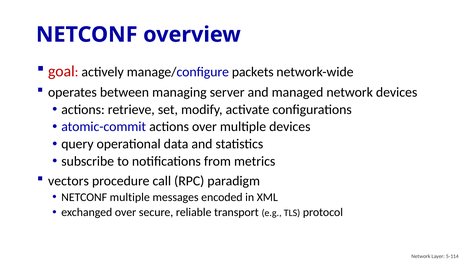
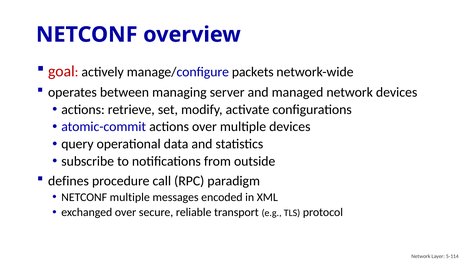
metrics: metrics -> outside (255, 161)
vectors: vectors -> defines (68, 181)
